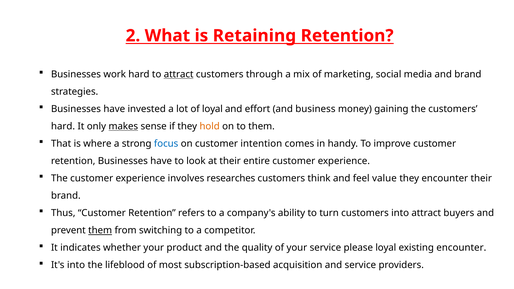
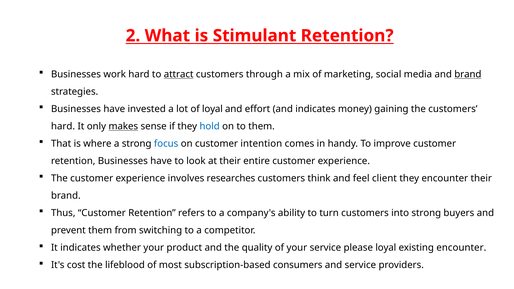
Retaining: Retaining -> Stimulant (254, 36)
brand underline: none -> present (468, 74)
and business: business -> indicates (315, 109)
hold colour: orange -> blue (210, 126)
value: value -> client (384, 178)
into attract: attract -> strong (426, 213)
them underline: present -> none (100, 230)
It's into: into -> cost (76, 265)
acquisition: acquisition -> consumers (298, 265)
